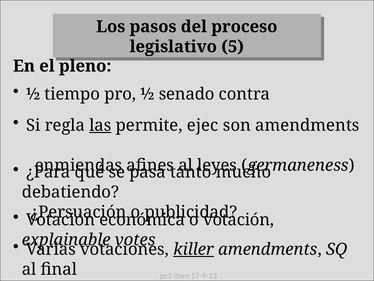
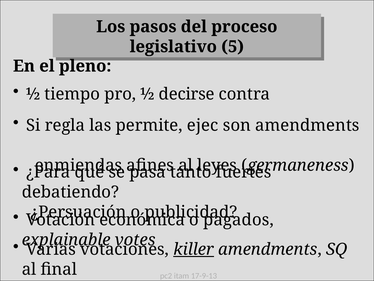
senado: senado -> decirse (187, 94)
las underline: present -> none (100, 125)
mucho: mucho -> fuertes (244, 172)
votación: votación -> pagados (238, 220)
